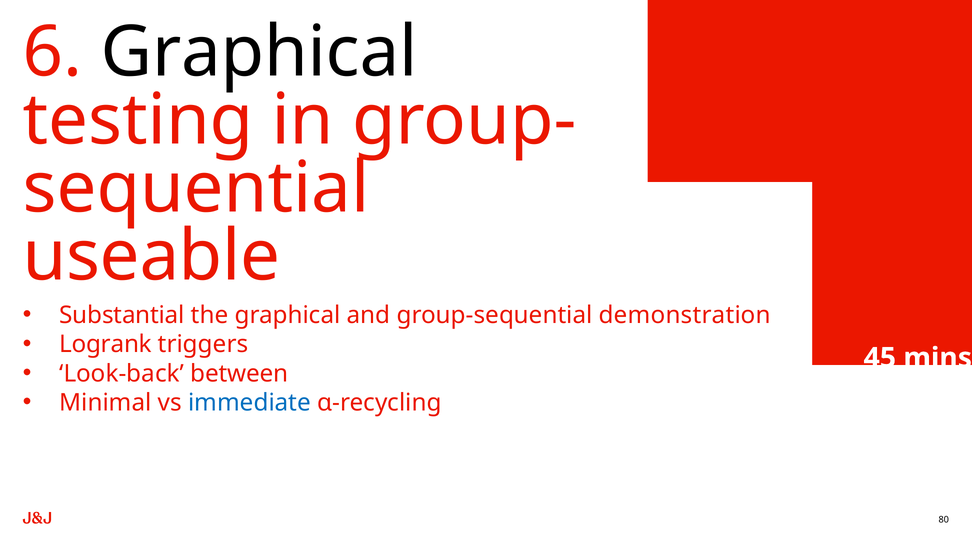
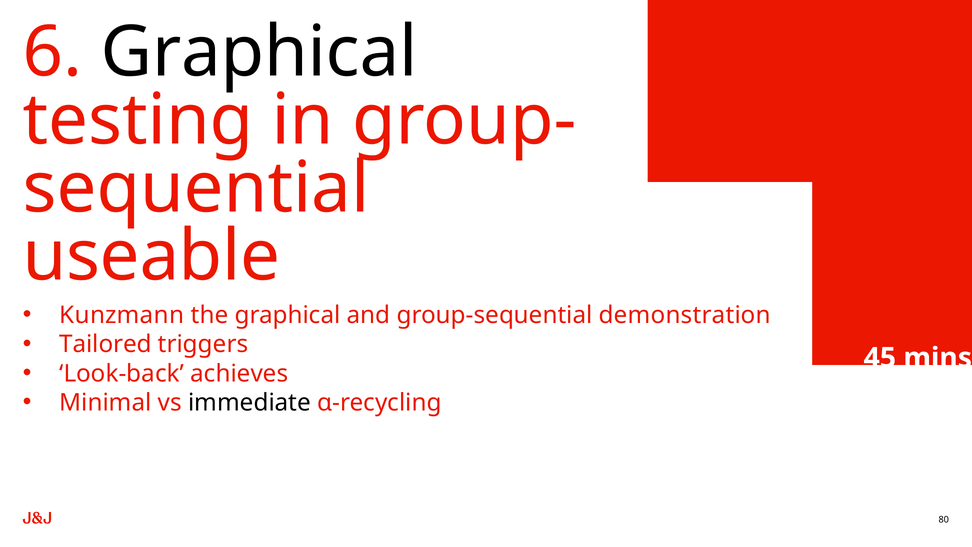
Substantial: Substantial -> Kunzmann (122, 315)
Logrank: Logrank -> Tailored (106, 344)
between: between -> achieves (239, 373)
immediate colour: blue -> black (250, 403)
